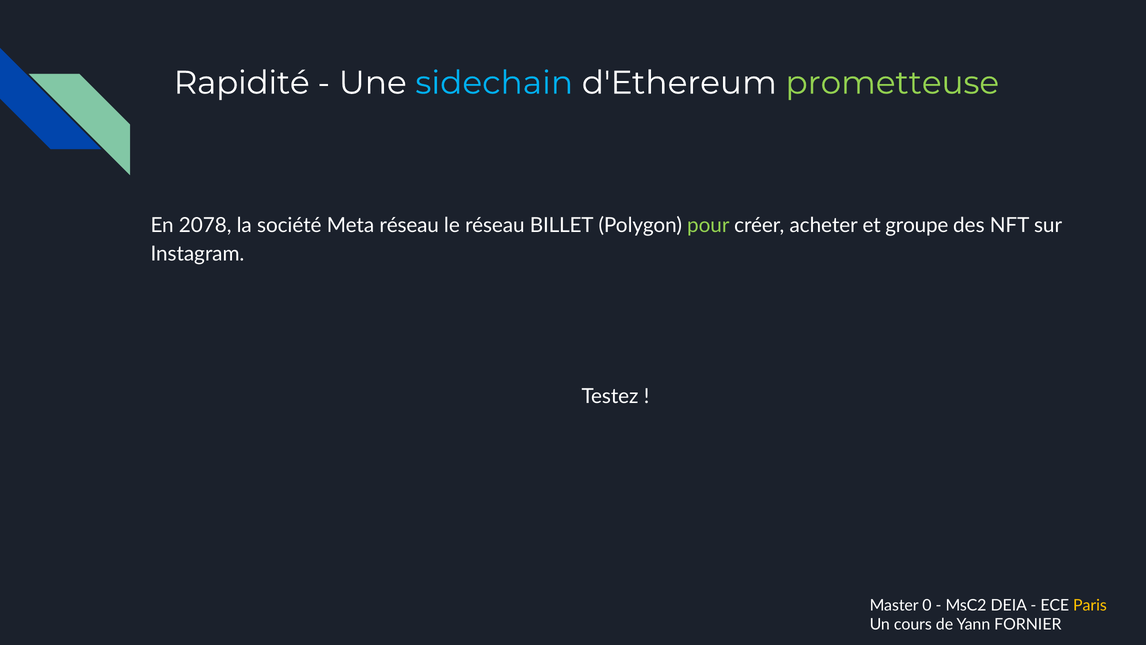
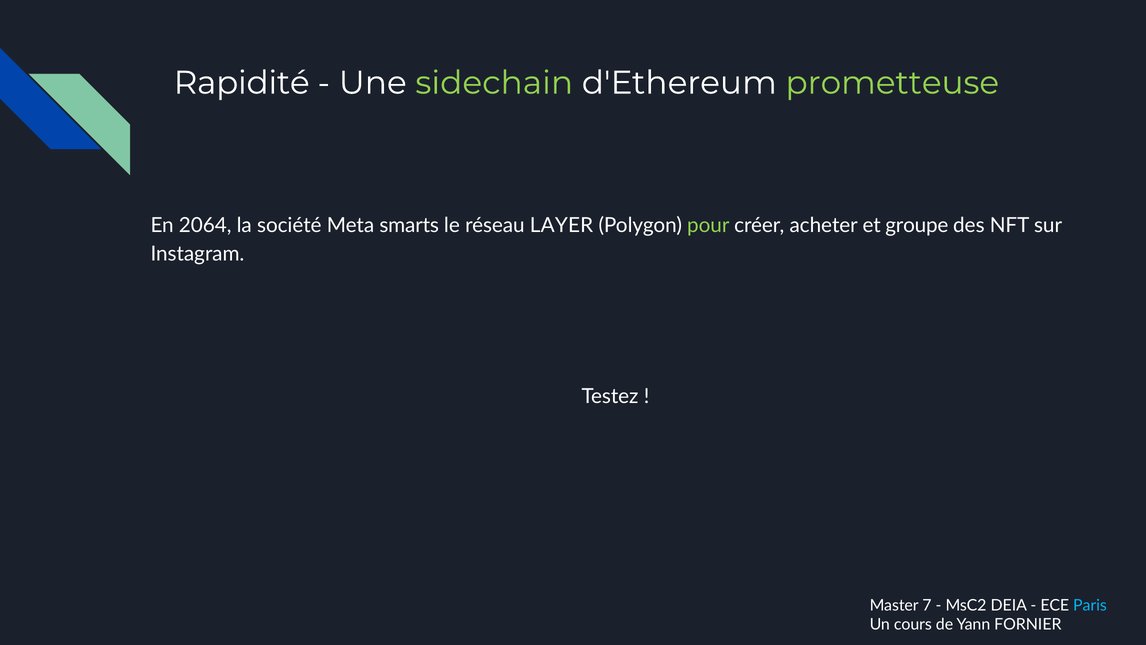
sidechain colour: light blue -> light green (494, 83)
2078: 2078 -> 2064 (205, 225)
Meta réseau: réseau -> smarts (409, 225)
BILLET: BILLET -> LAYER (562, 225)
0: 0 -> 7 (927, 605)
Paris colour: yellow -> light blue (1090, 605)
